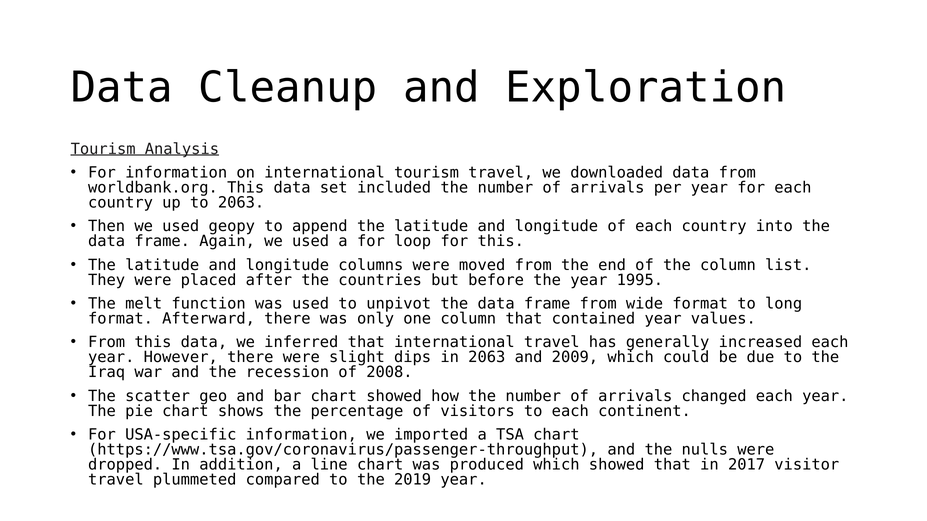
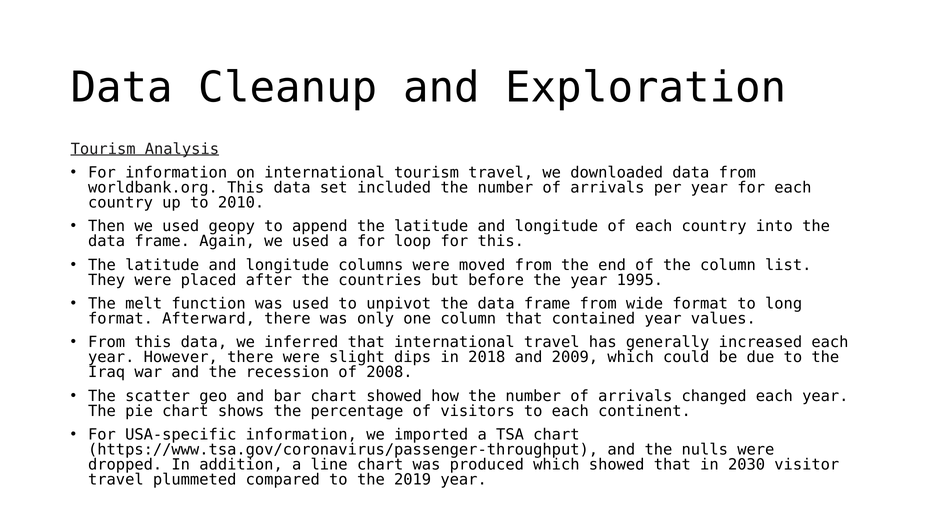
to 2063: 2063 -> 2010 (241, 203)
in 2063: 2063 -> 2018 (487, 358)
2017: 2017 -> 2030 (747, 465)
